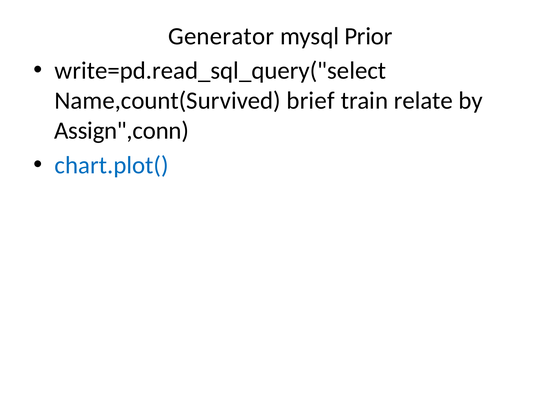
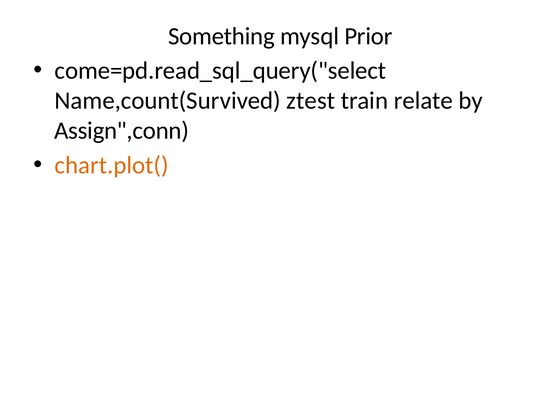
Generator: Generator -> Something (221, 36)
write=pd.read_sql_query("select: write=pd.read_sql_query("select -> come=pd.read_sql_query("select (220, 71)
brief: brief -> ztest (311, 101)
chart.plot( colour: blue -> orange (112, 165)
